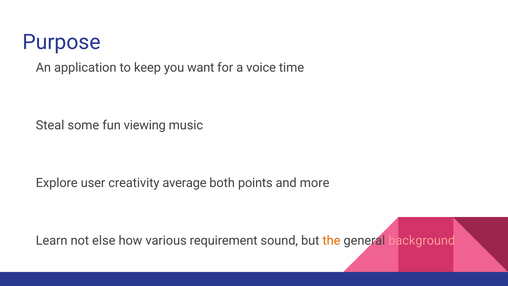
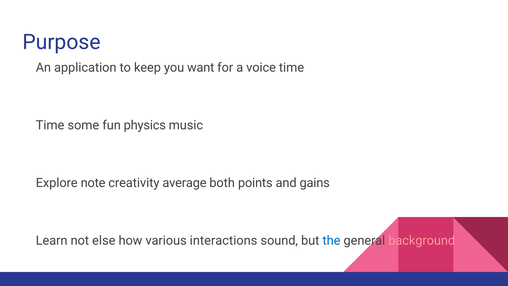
Steal: Steal -> Time (50, 125)
viewing: viewing -> physics (145, 125)
user: user -> note (93, 183)
more: more -> gains (315, 183)
requirement: requirement -> interactions (224, 240)
the colour: orange -> blue (331, 240)
